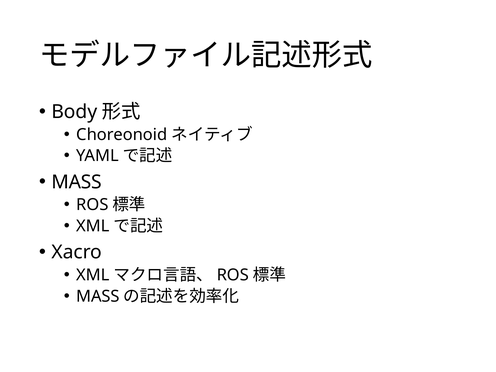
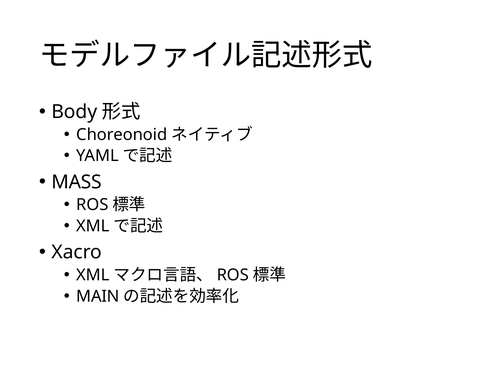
MASS: MASS -> MAIN (98, 296)
